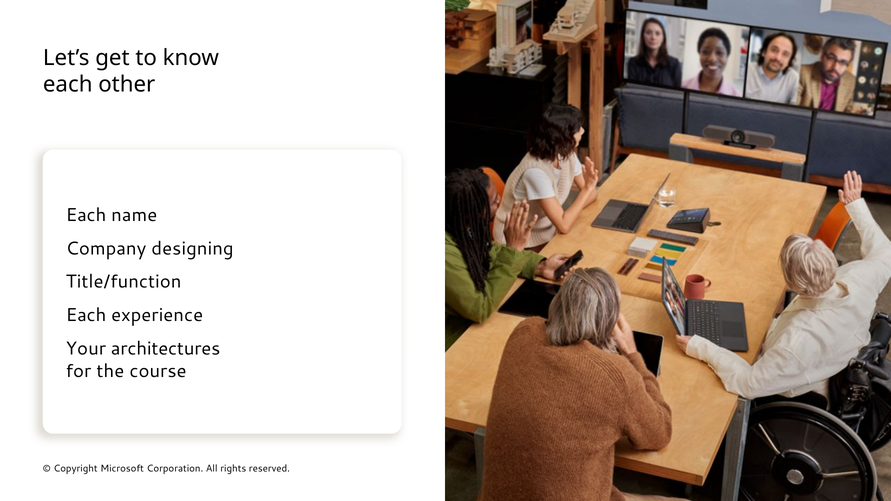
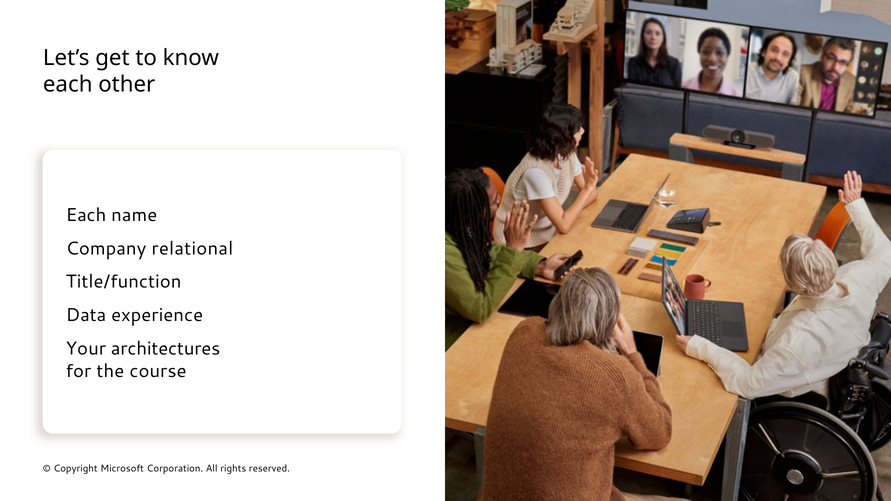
designing: designing -> relational (192, 249)
Each: Each -> Data (86, 315)
